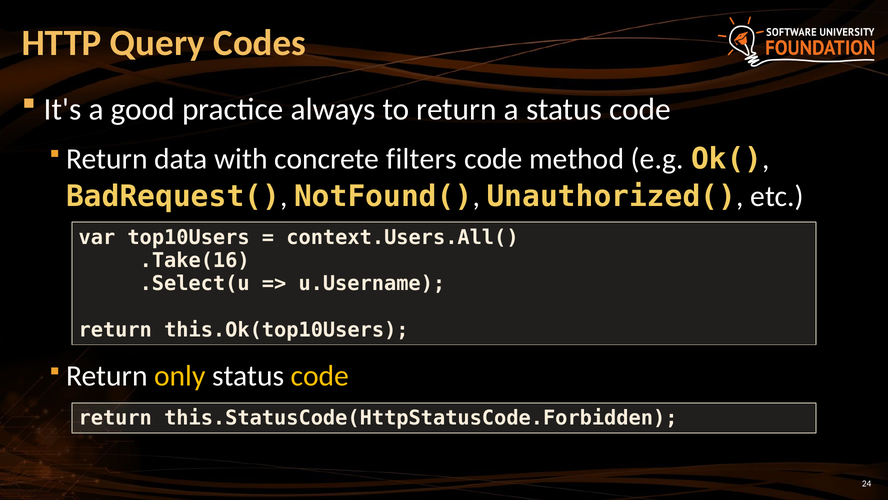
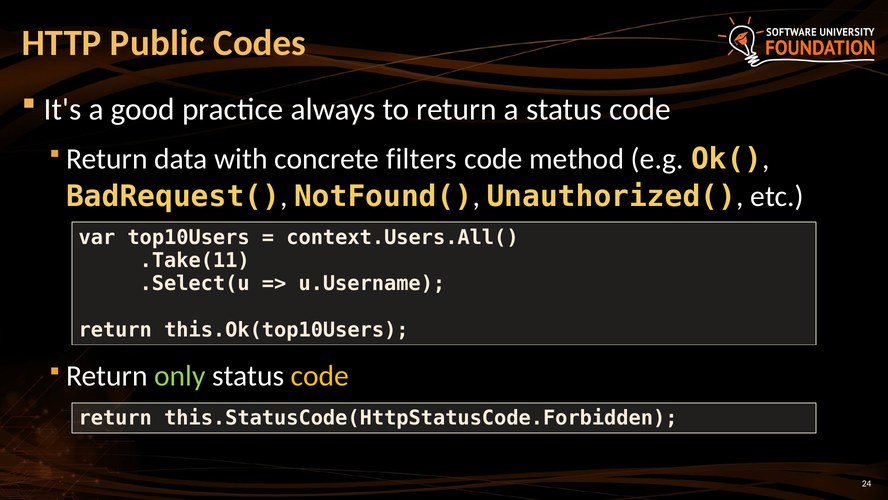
Query: Query -> Public (157, 43)
.Take(16: .Take(16 -> .Take(11 (195, 260)
only colour: yellow -> light green (180, 376)
